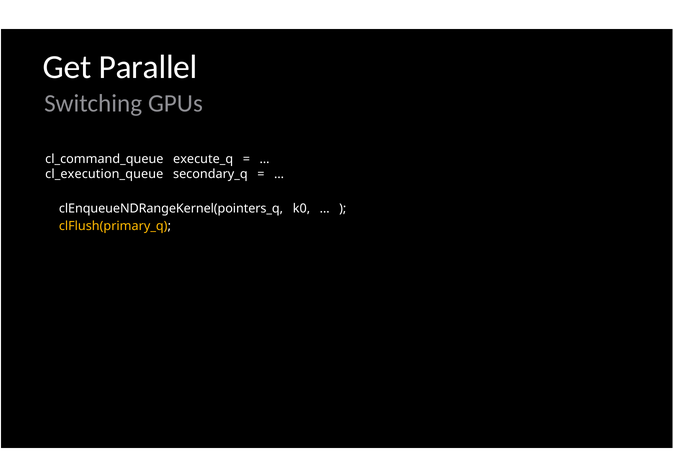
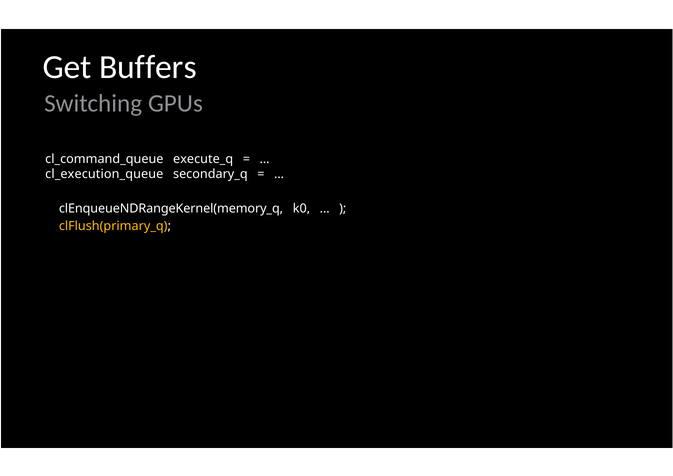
Parallel: Parallel -> Buffers (148, 67)
clEnqueueNDRangeKernel(pointers_q: clEnqueueNDRangeKernel(pointers_q -> clEnqueueNDRangeKernel(memory_q (171, 208)
